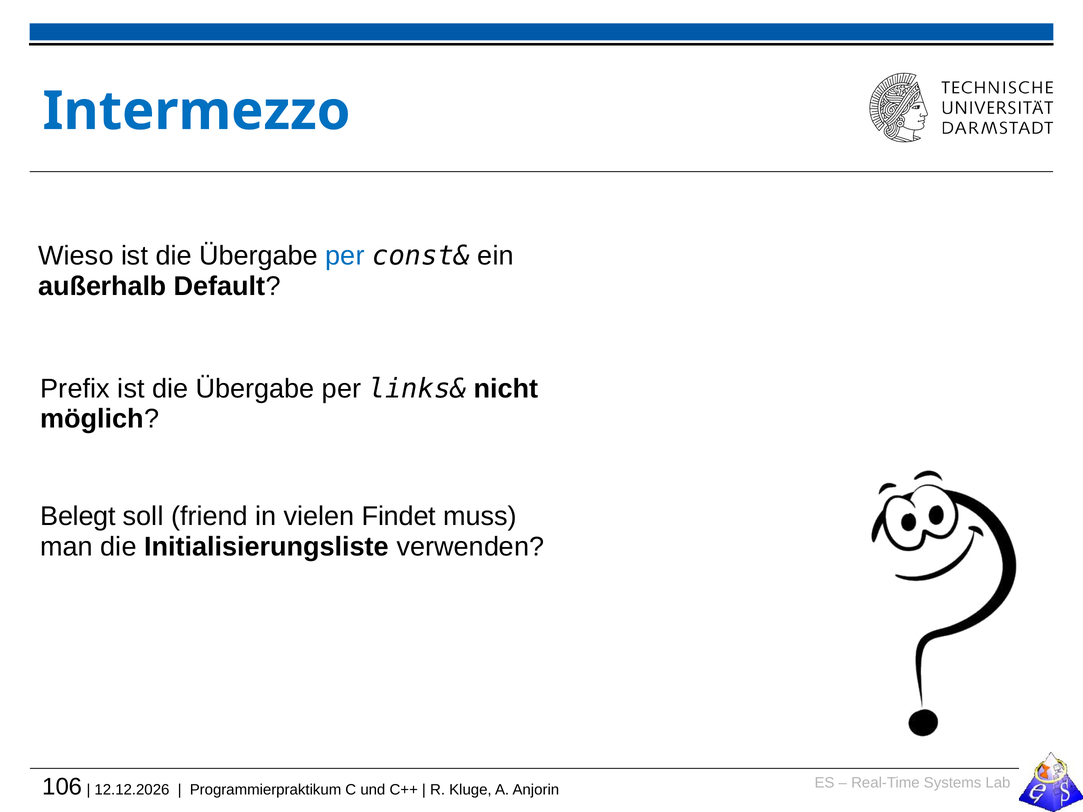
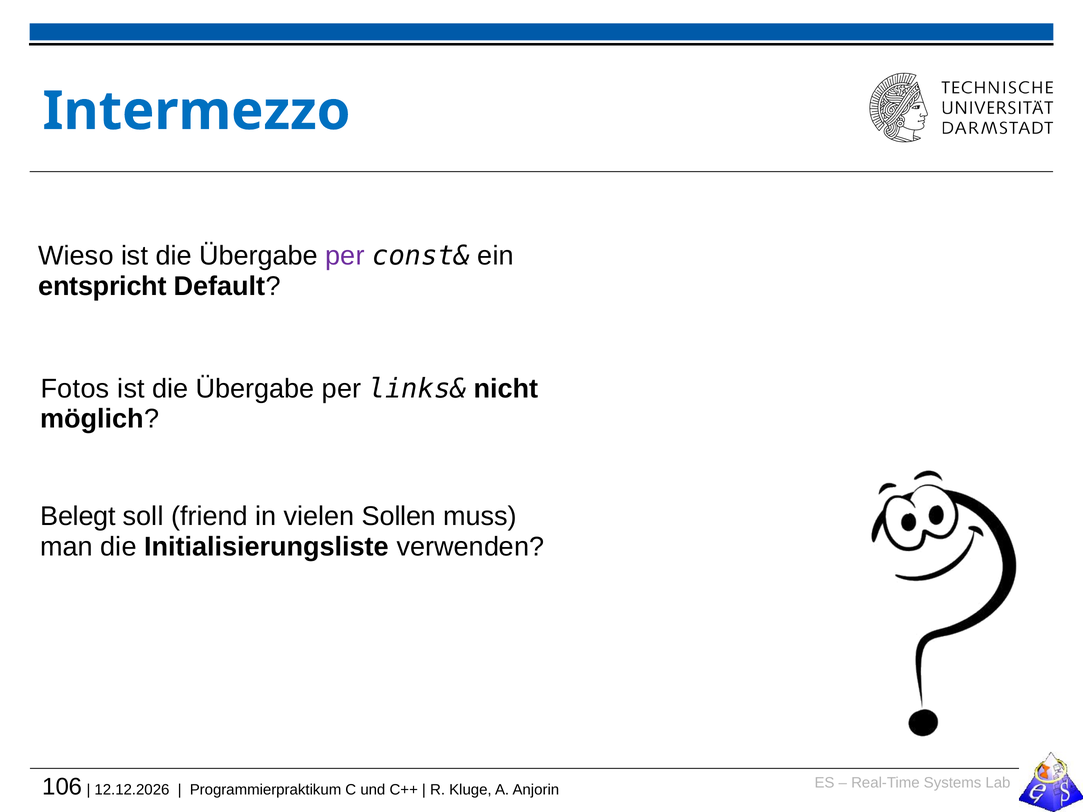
per colour: blue -> purple (345, 256)
außerhalb: außerhalb -> entspricht (102, 286)
Prefix: Prefix -> Fotos (75, 389)
Findet: Findet -> Sollen (399, 517)
